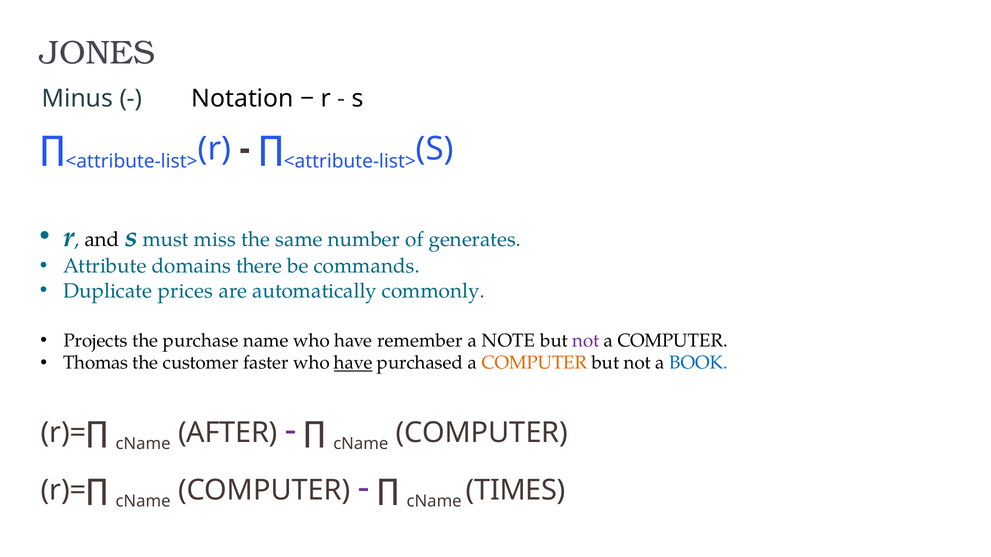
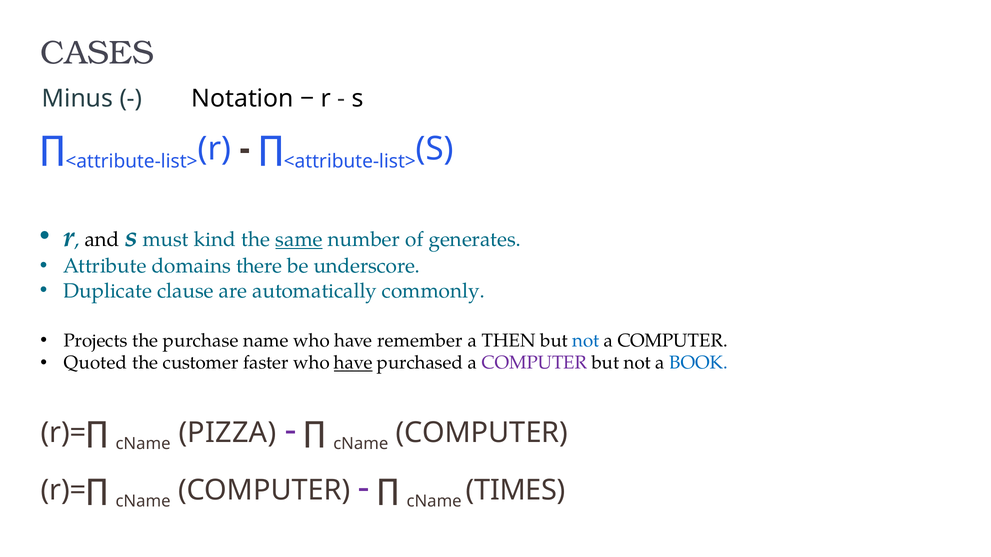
JONES: JONES -> CASES (97, 53)
miss: miss -> kind (215, 240)
same underline: none -> present (299, 240)
commands: commands -> underscore (367, 266)
prices: prices -> clause (185, 291)
NOTE: NOTE -> THEN (509, 341)
not colour: purple -> blue (586, 341)
Thomas: Thomas -> Quoted (96, 363)
COMPUTER colour: orange -> purple (534, 363)
AFTER: AFTER -> PIZZA (227, 433)
